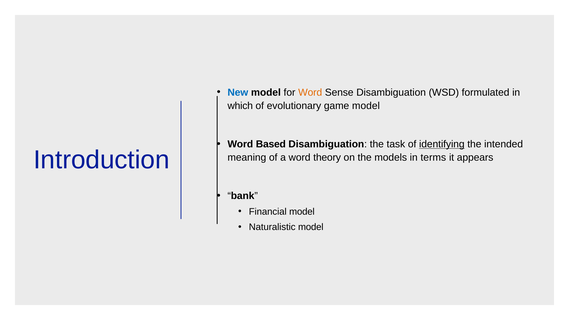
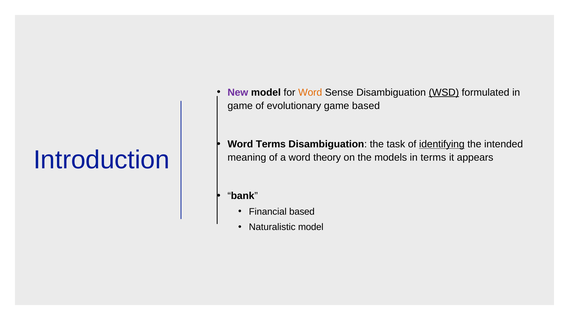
New colour: blue -> purple (238, 92)
WSD underline: none -> present (444, 92)
which: which -> game (240, 106)
game model: model -> based (366, 106)
Word Based: Based -> Terms (271, 144)
Financial model: model -> based (302, 212)
